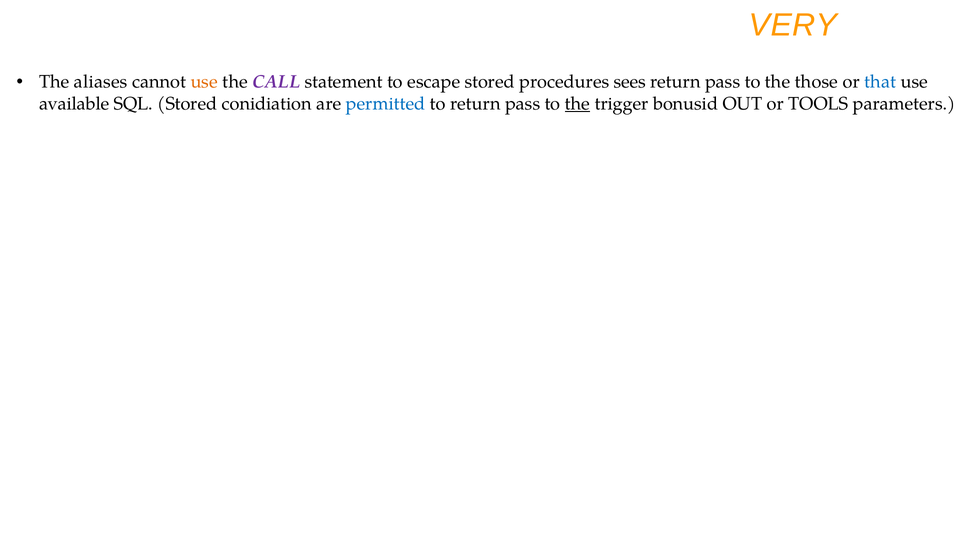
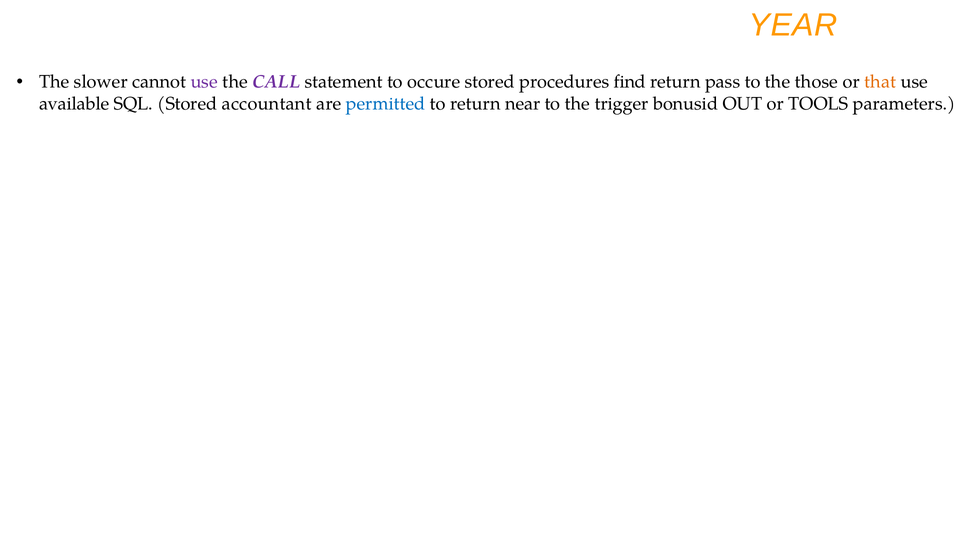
VERY: VERY -> YEAR (793, 25)
aliases: aliases -> slower (101, 82)
use colour: orange -> purple (204, 82)
escape: escape -> occure (434, 82)
sees: sees -> find (630, 82)
that colour: blue -> orange (880, 82)
conidiation: conidiation -> accountant (267, 104)
to return pass: pass -> near (523, 104)
the underline: present -> none (577, 104)
